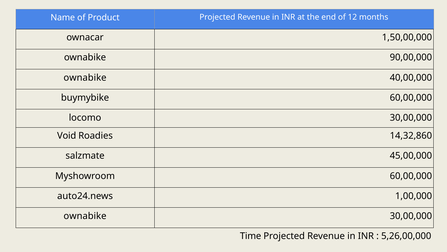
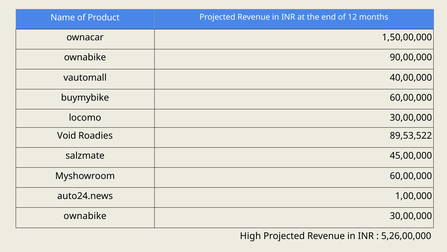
ownabike: ownabike -> vautomall (85, 77)
14,32,860: 14,32,860 -> 89,53,522 (411, 136)
Time: Time -> High (250, 236)
